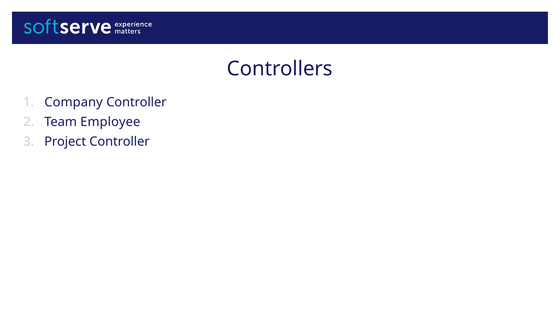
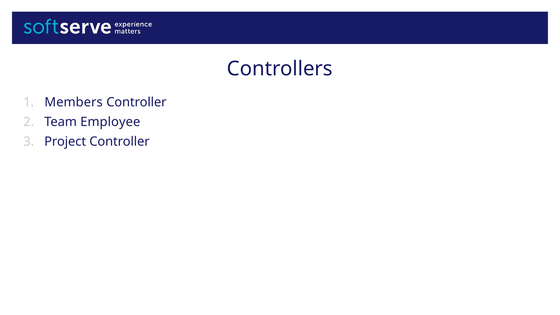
Company: Company -> Members (74, 102)
